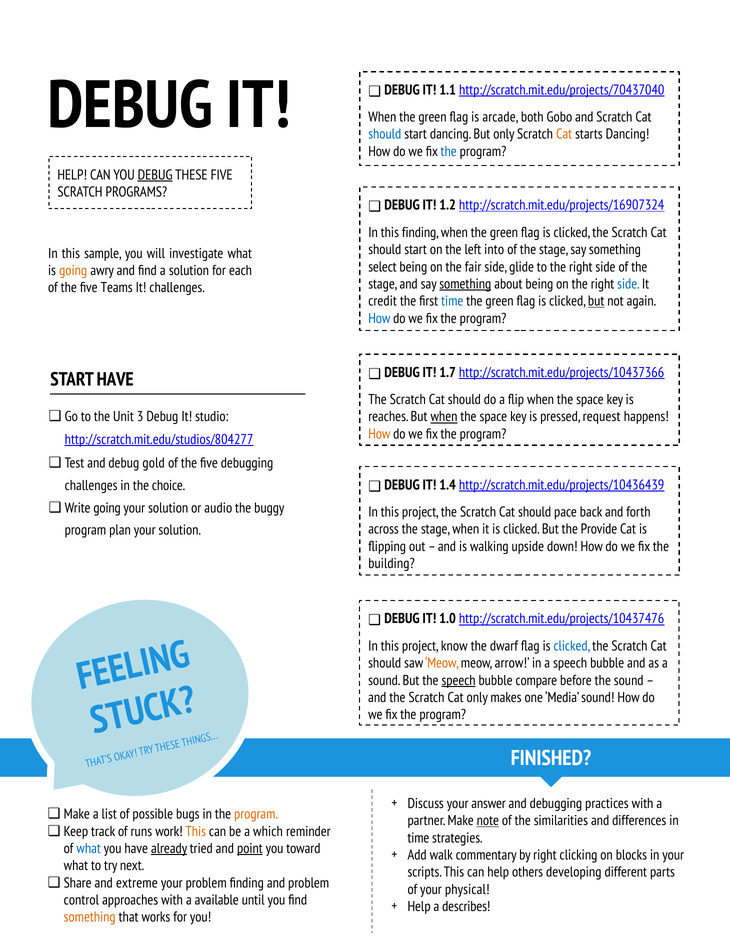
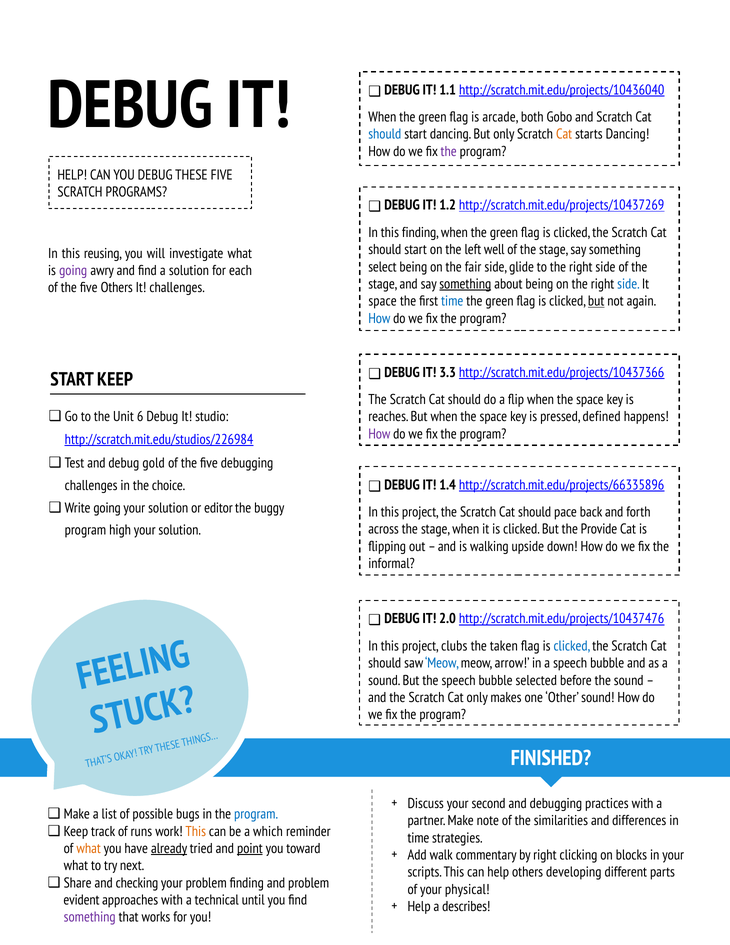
http://scratch.mit.edu/projects/70437040: http://scratch.mit.edu/projects/70437040 -> http://scratch.mit.edu/projects/10436040 (562, 90)
the colour: blue -> purple (449, 151)
DEBUG underline: present -> none (155, 175)
http://scratch.mit.edu/projects/16907324: http://scratch.mit.edu/projects/16907324 -> http://scratch.mit.edu/projects/10437269 (562, 205)
into: into -> well (494, 250)
sample: sample -> reusing (103, 253)
going colour: orange -> purple (73, 270)
five Teams: Teams -> Others (117, 288)
credit: credit -> space (383, 301)
1.7: 1.7 -> 3.3 (448, 372)
START HAVE: HAVE -> KEEP (115, 379)
3: 3 -> 6 (140, 417)
when underline: present -> none (444, 417)
request: request -> defined (602, 417)
How colour: orange -> purple (379, 434)
http://scratch.mit.edu/studios/804277: http://scratch.mit.edu/studios/804277 -> http://scratch.mit.edu/studios/226984 (159, 439)
http://scratch.mit.edu/projects/10436439: http://scratch.mit.edu/projects/10436439 -> http://scratch.mit.edu/projects/66335896 (562, 485)
audio: audio -> editor (218, 508)
plan: plan -> high (120, 530)
building: building -> informal (392, 563)
1.0: 1.0 -> 2.0 (448, 619)
know: know -> clubs (454, 646)
dwarf: dwarf -> taken (504, 646)
Meow colour: orange -> blue (442, 663)
speech underline: present -> none (459, 680)
compare: compare -> selected (536, 680)
Media: Media -> Other (562, 697)
answer: answer -> second (489, 803)
program colour: orange -> blue (256, 814)
note underline: present -> none (488, 820)
what colour: blue -> orange (89, 848)
extreme: extreme -> checking (137, 883)
control: control -> evident (81, 900)
available: available -> technical (217, 900)
something colour: orange -> purple (90, 917)
